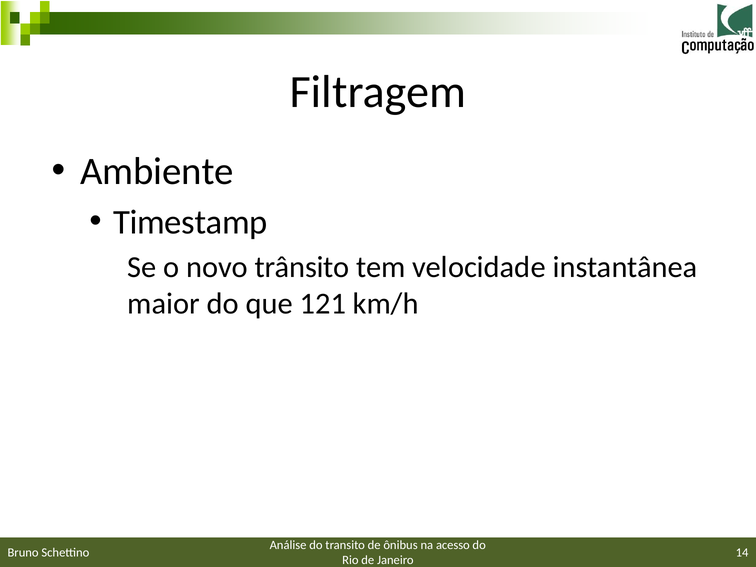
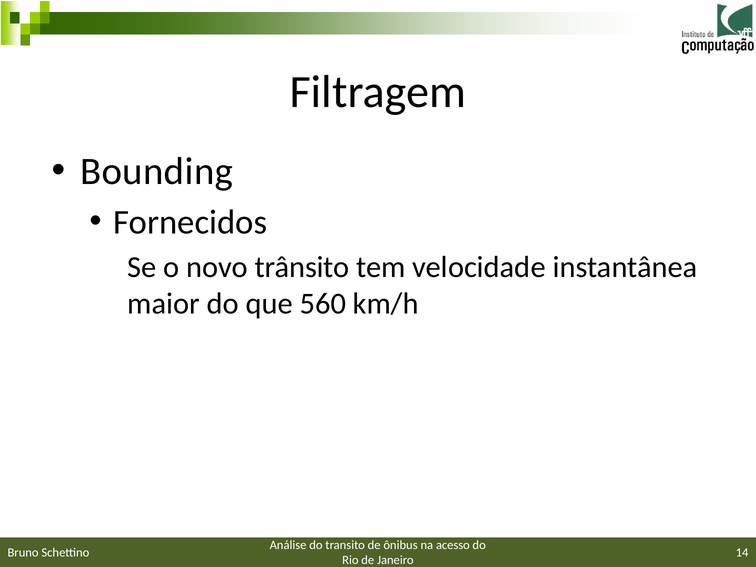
Ambiente: Ambiente -> Bounding (157, 172)
Timestamp: Timestamp -> Fornecidos (190, 222)
121: 121 -> 560 (323, 304)
